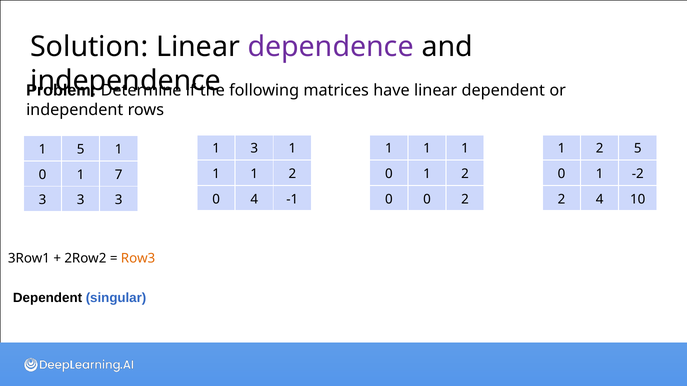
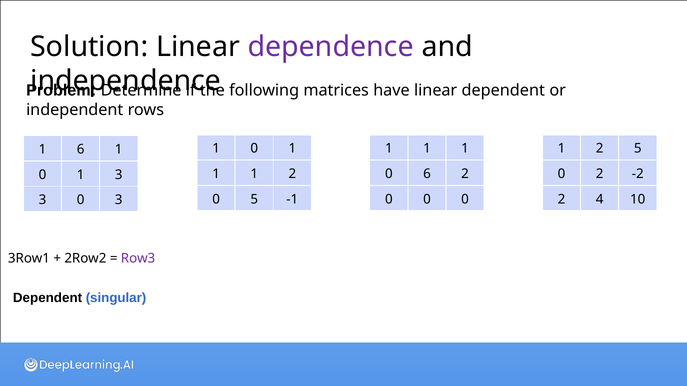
3: 3 -> 0 (254, 149)
1 5: 5 -> 6 (81, 150)
1: 1 -> 6 (427, 174)
1: 1 -> 2 (600, 174)
1 7: 7 -> 3 (119, 175)
0 4: 4 -> 5 (254, 199)
0 0 2: 2 -> 0 (465, 199)
3: 3 -> 0 (81, 200)
Row3 colour: orange -> purple (138, 258)
